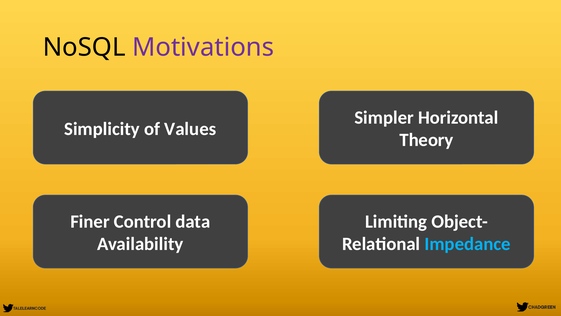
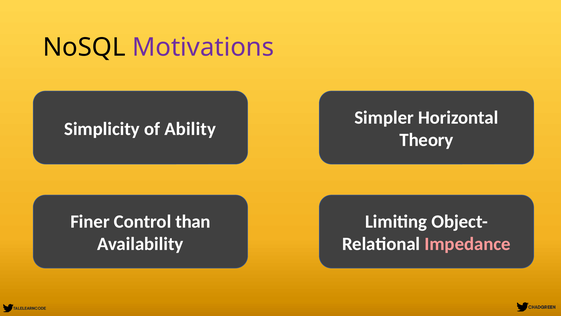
Values: Values -> Ability (190, 129)
data: data -> than (193, 221)
Impedance colour: light blue -> pink (468, 244)
